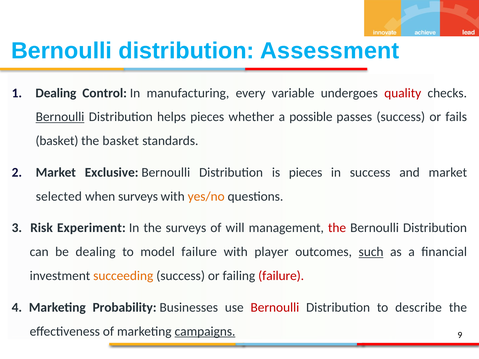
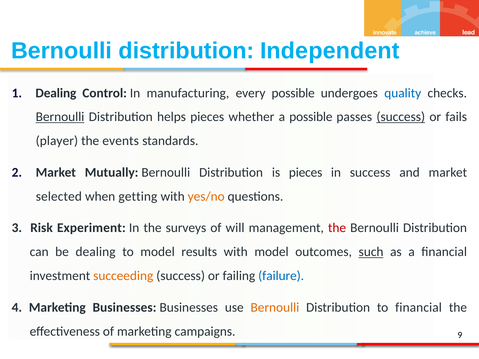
Assessment: Assessment -> Independent (330, 51)
every variable: variable -> possible (293, 93)
quality colour: red -> blue (403, 93)
success underline: none -> present (401, 117)
basket: basket -> player (57, 141)
the basket: basket -> events (121, 141)
Exclusive: Exclusive -> Mutually (112, 173)
when surveys: surveys -> getting (138, 196)
model failure: failure -> results (199, 252)
with player: player -> model (272, 252)
failure colour: red -> blue (281, 276)
Marketing Probability: Probability -> Businesses (125, 308)
Bernoulli colour: red -> orange (275, 308)
to describe: describe -> financial (419, 308)
campaigns underline: present -> none (205, 332)
